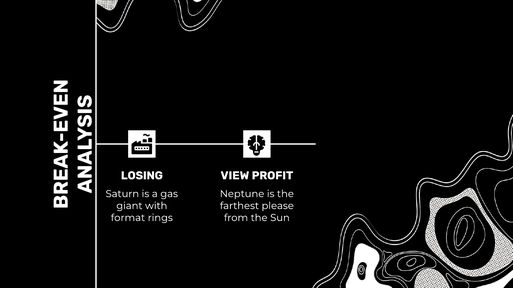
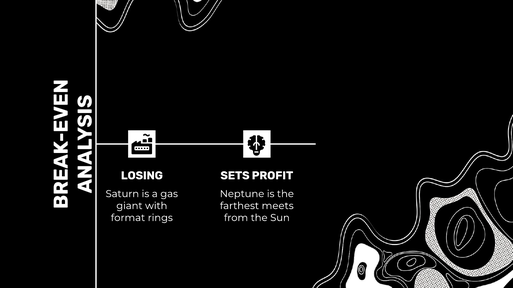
VIEW: VIEW -> SETS (235, 176)
please: please -> meets (278, 206)
